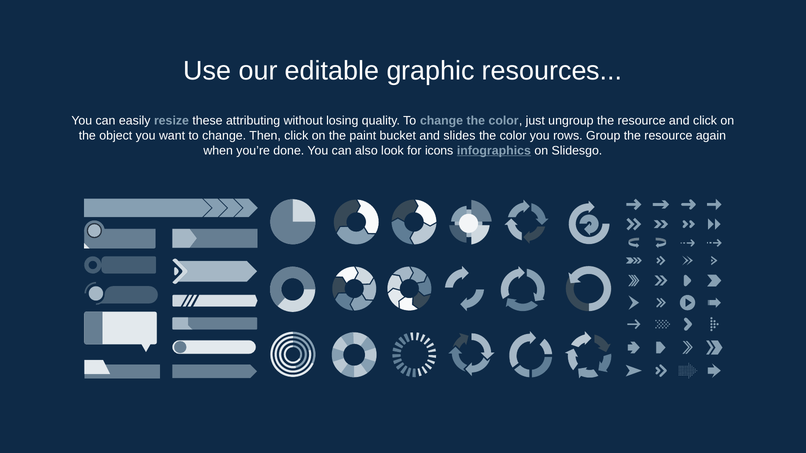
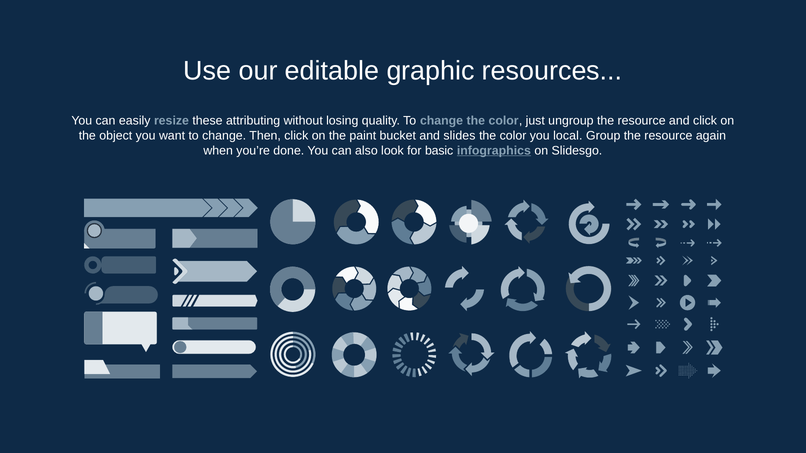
rows: rows -> local (568, 136)
icons: icons -> basic (439, 151)
